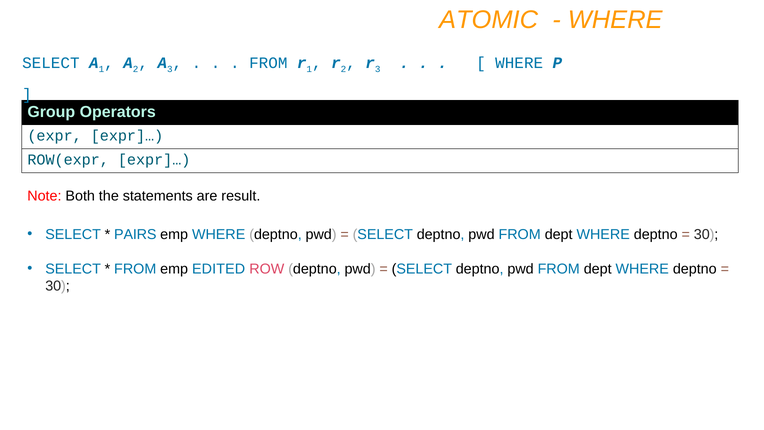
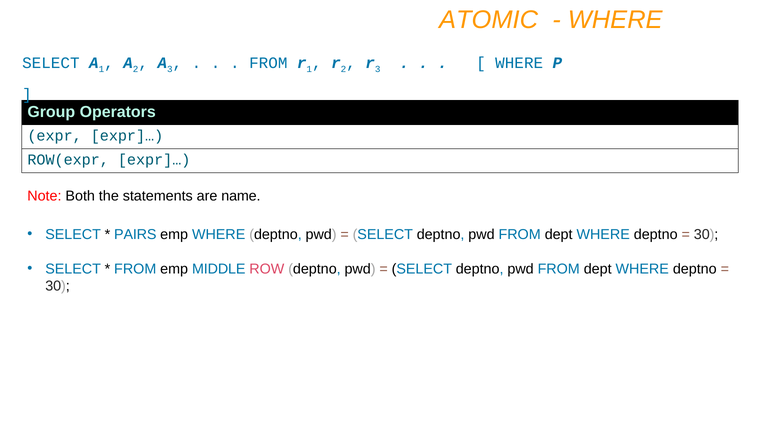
result: result -> name (241, 196)
EDITED: EDITED -> MIDDLE (219, 269)
